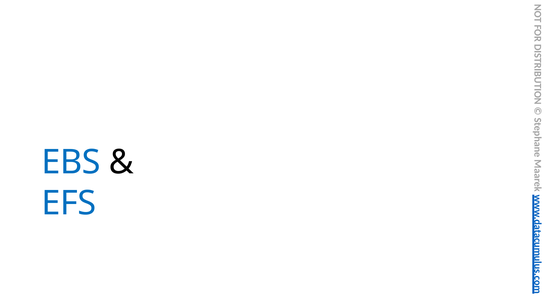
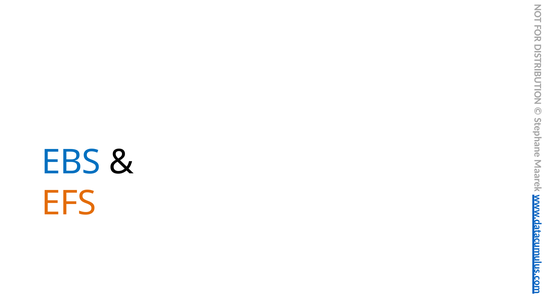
EFS colour: blue -> orange (69, 203)
